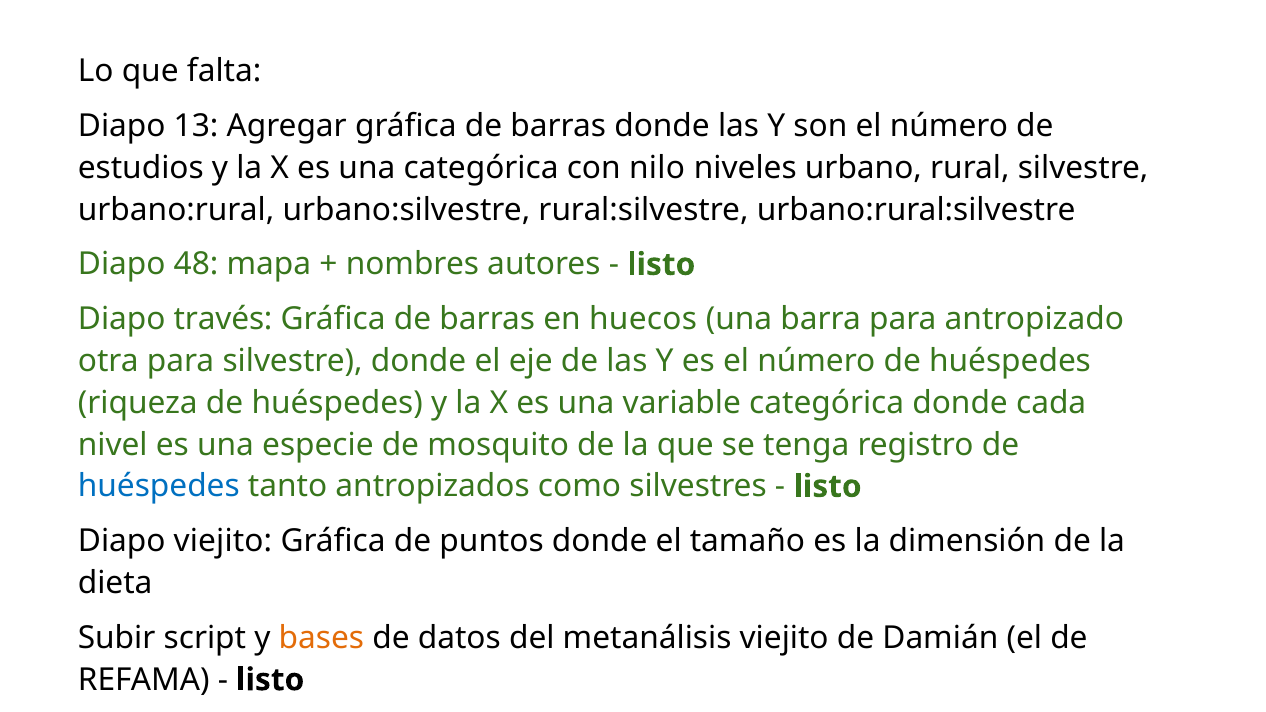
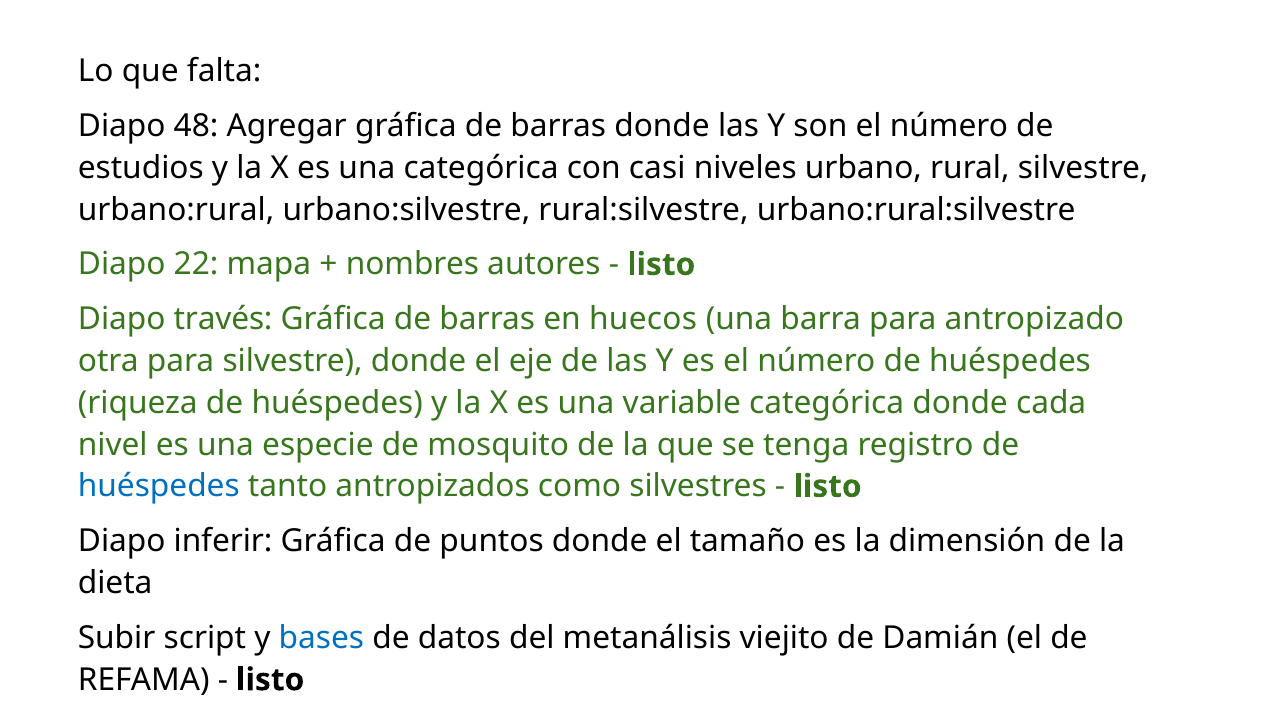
13: 13 -> 48 (196, 126)
nilo: nilo -> casi (657, 168)
48: 48 -> 22 (196, 265)
Diapo viejito: viejito -> inferir (223, 541)
bases colour: orange -> blue (321, 638)
